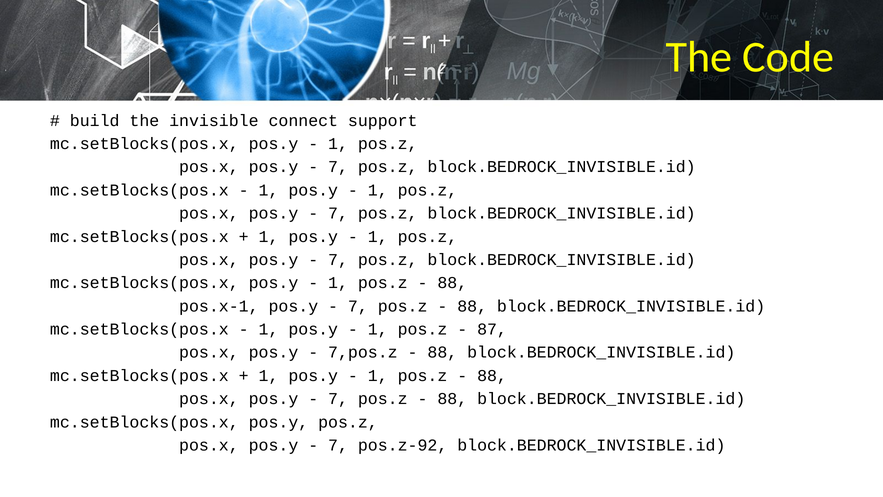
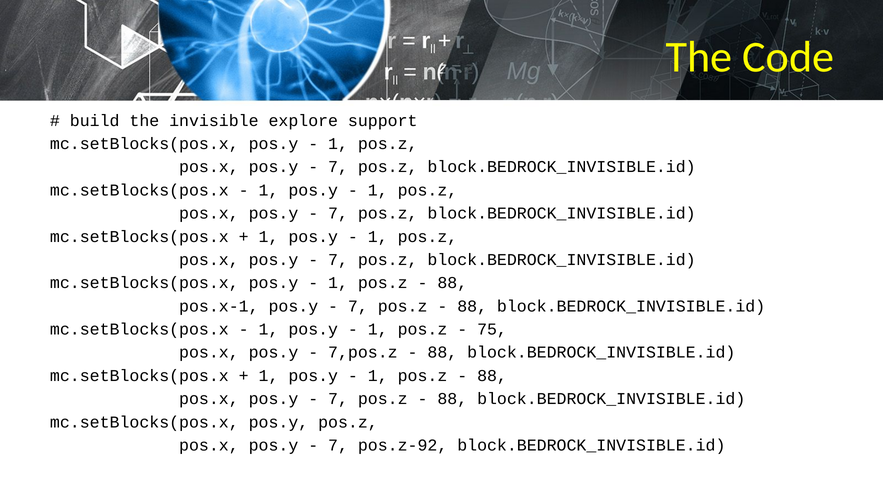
connect: connect -> explore (303, 120)
87: 87 -> 75 (492, 329)
